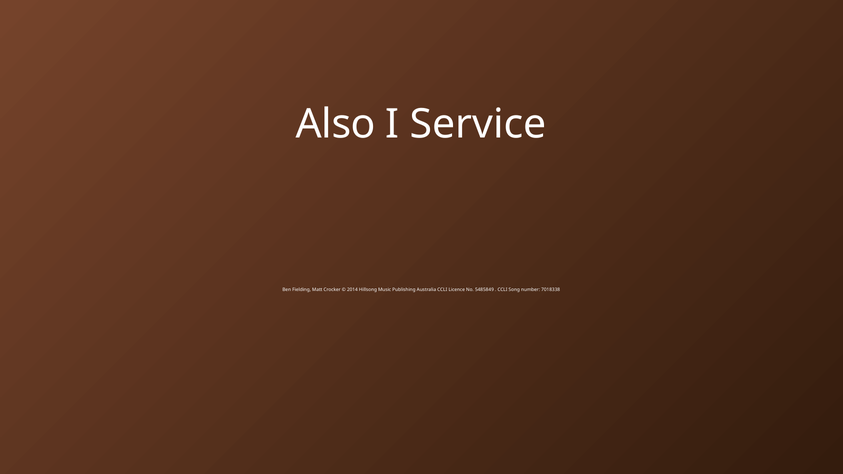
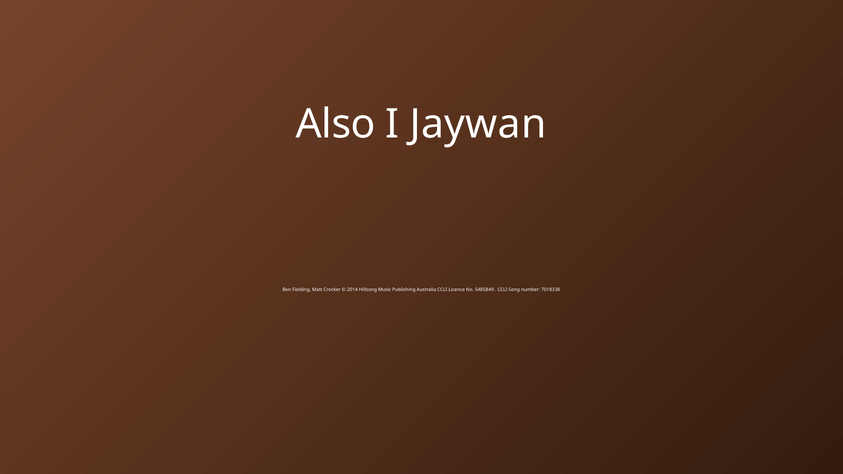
Service: Service -> Jaywan (478, 124)
